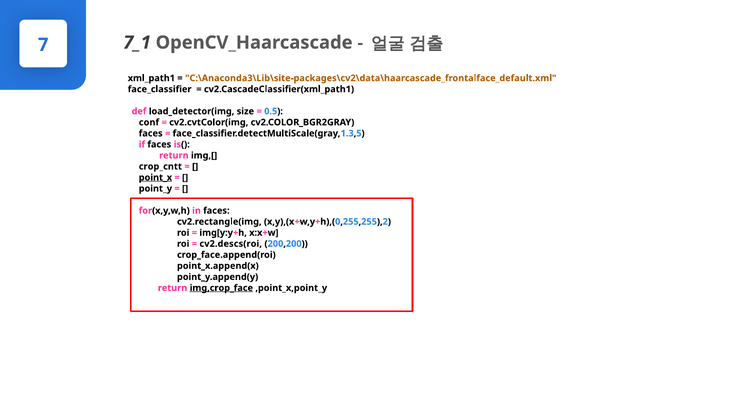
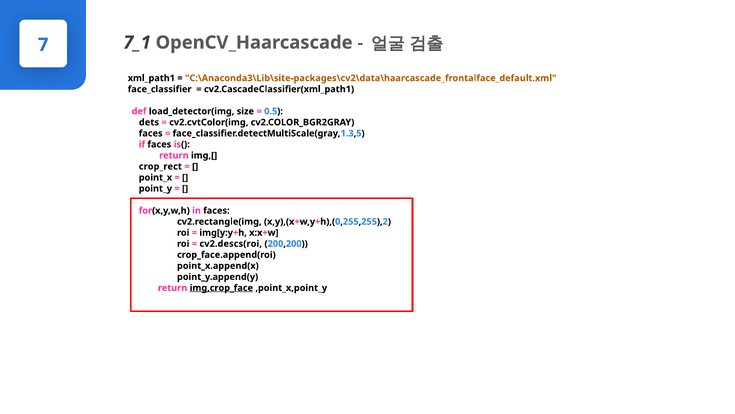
conf: conf -> dets (149, 122)
crop_cntt: crop_cntt -> crop_rect (160, 166)
point_x underline: present -> none (155, 177)
